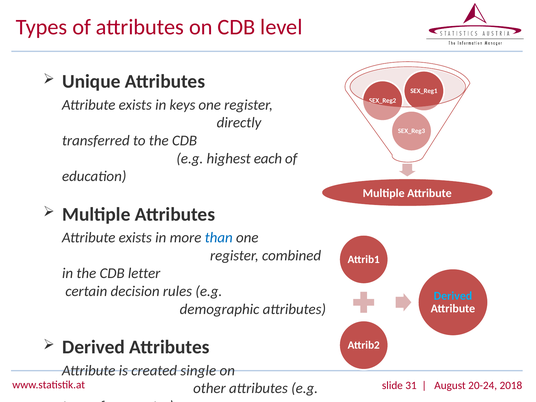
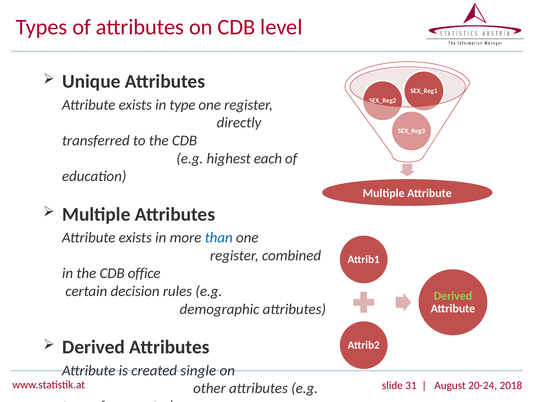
in keys: keys -> type (182, 105)
letter: letter -> office (144, 273)
Derived colour: light blue -> light green (453, 296)
